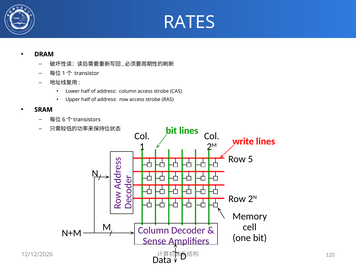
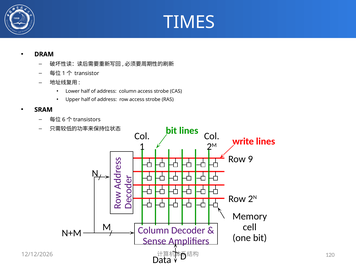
RATES: RATES -> TIMES (189, 22)
5: 5 -> 9 (250, 159)
